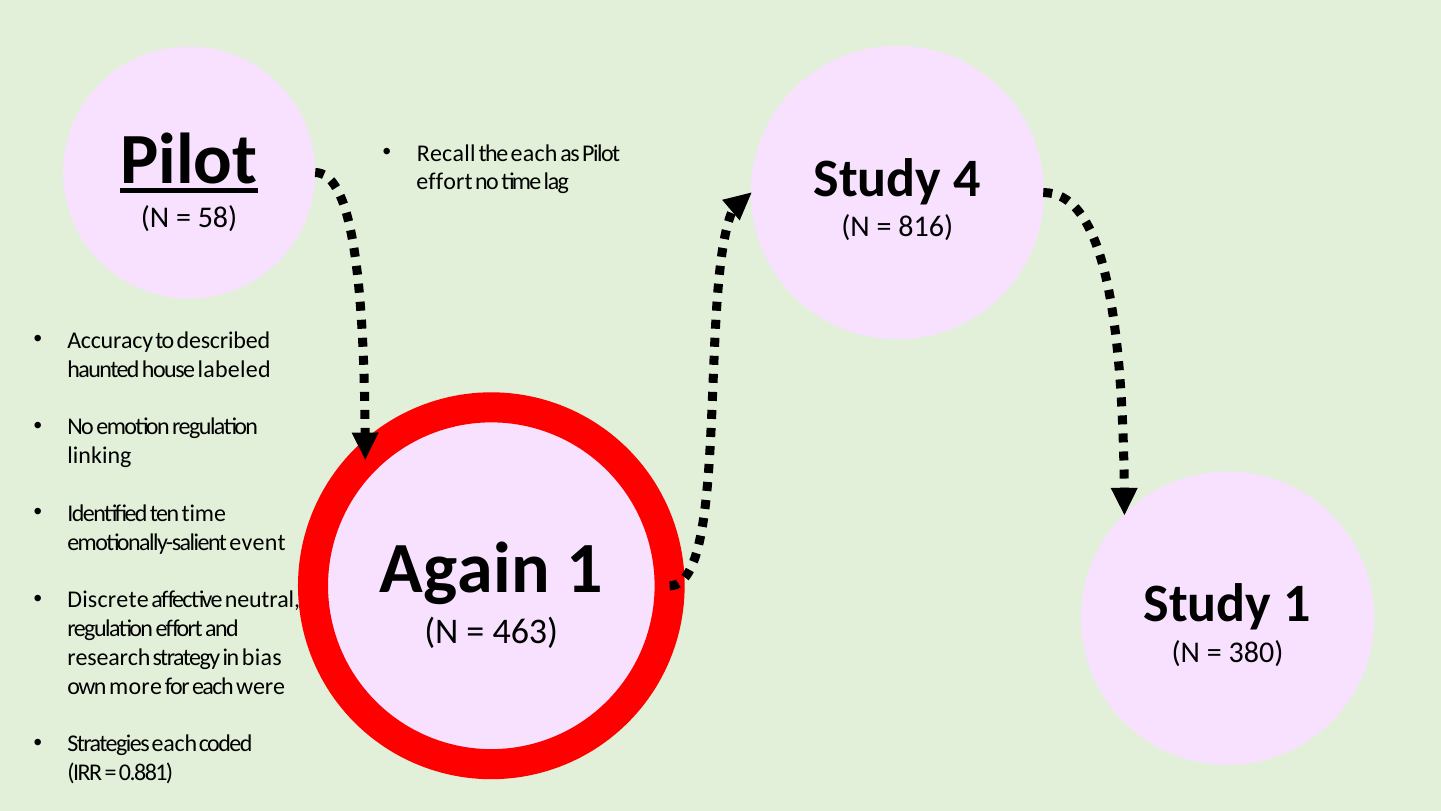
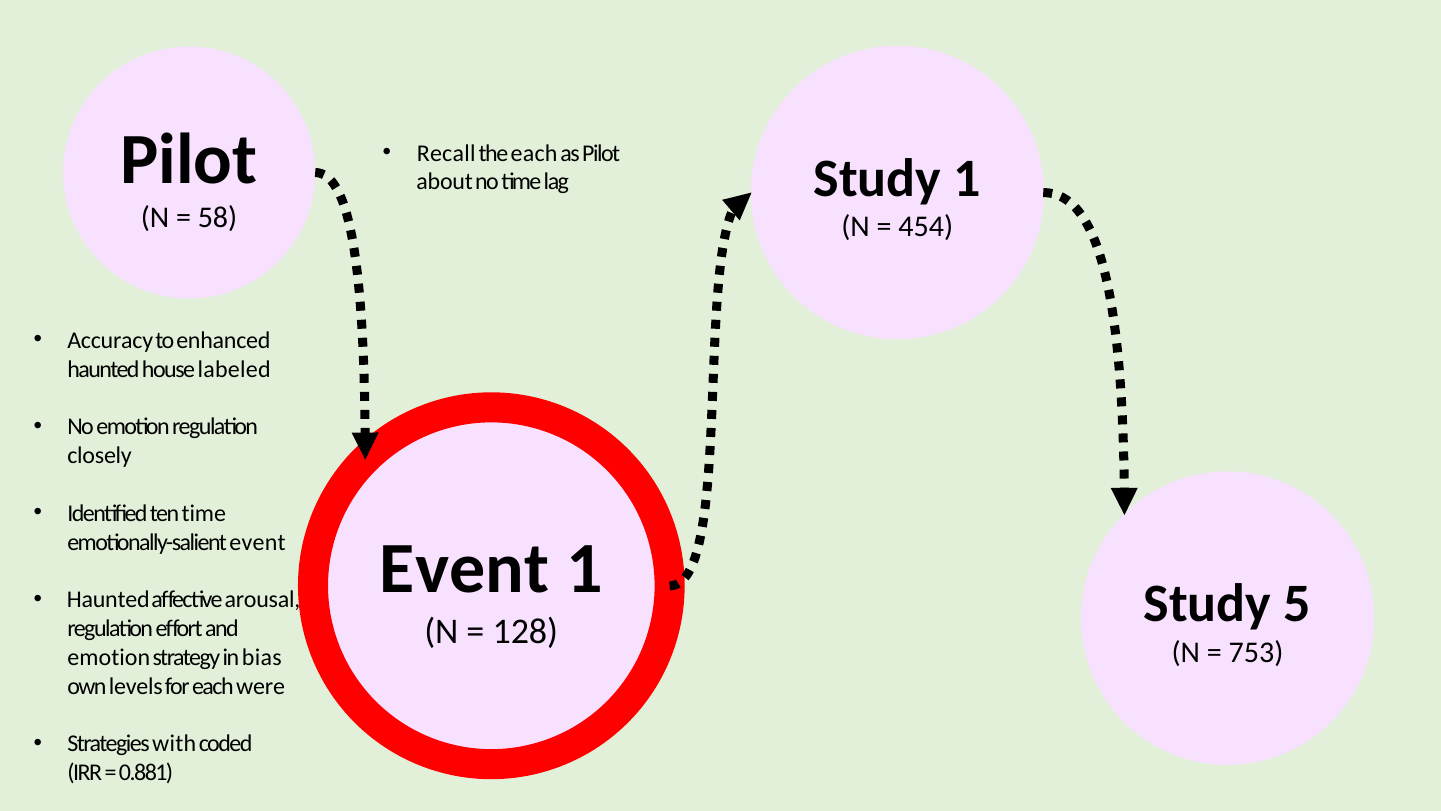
Pilot underline: present -> none (189, 159)
Study 4: 4 -> 1 (967, 178)
effort: effort -> about (445, 182)
816: 816 -> 454 (926, 227)
described: described -> enhanced (223, 340)
linking: linking -> closely (100, 455)
Again: Again -> Event (465, 569)
Study 1: 1 -> 5 (1297, 604)
Discrete: Discrete -> Haunted (108, 599)
neutral: neutral -> arousal (262, 599)
463: 463 -> 128 (525, 631)
380: 380 -> 753 (1256, 652)
research: research -> emotion (109, 657)
more: more -> levels (136, 686)
Strategies each: each -> with (174, 743)
